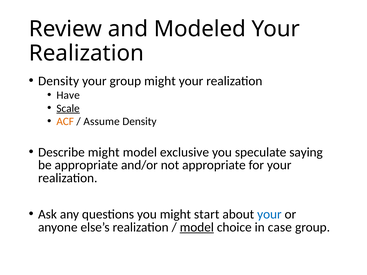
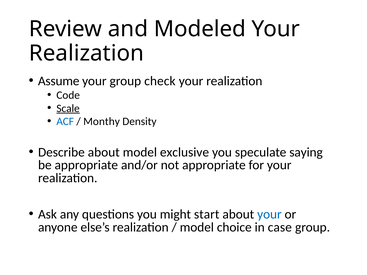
Density: Density -> Assume (59, 81)
group might: might -> check (160, 81)
Have: Have -> Code (68, 95)
ACF colour: orange -> blue (65, 122)
Assume: Assume -> Monthy (102, 122)
Describe might: might -> about (104, 152)
model underline: present -> none (197, 227)
